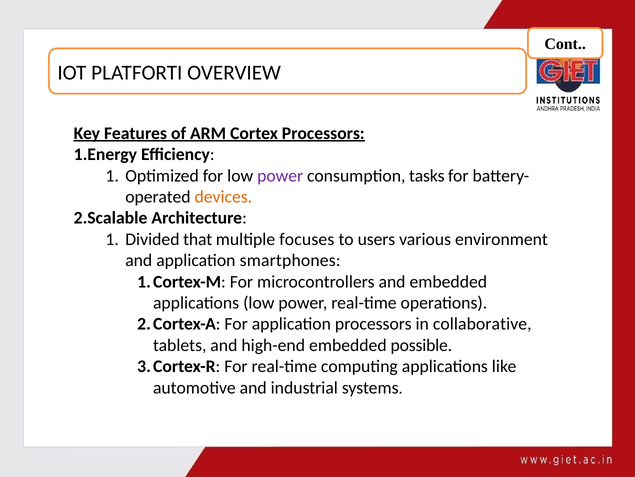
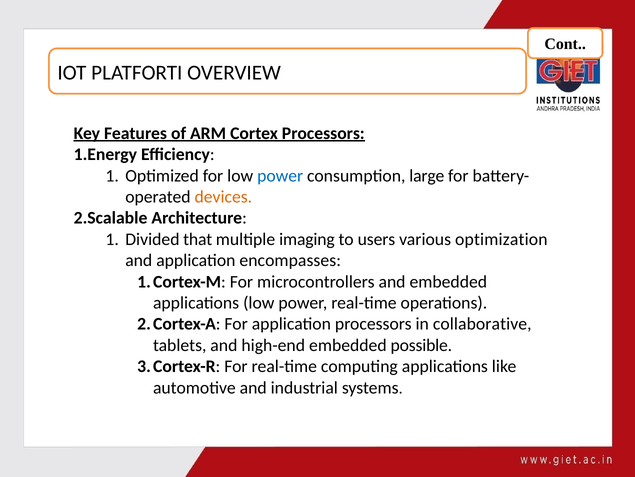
power colour: purple -> blue (280, 175)
tasks: tasks -> large (427, 175)
focuses: focuses -> imaging (307, 239)
environment: environment -> optimization (501, 239)
smartphones: smartphones -> encompasses (290, 260)
